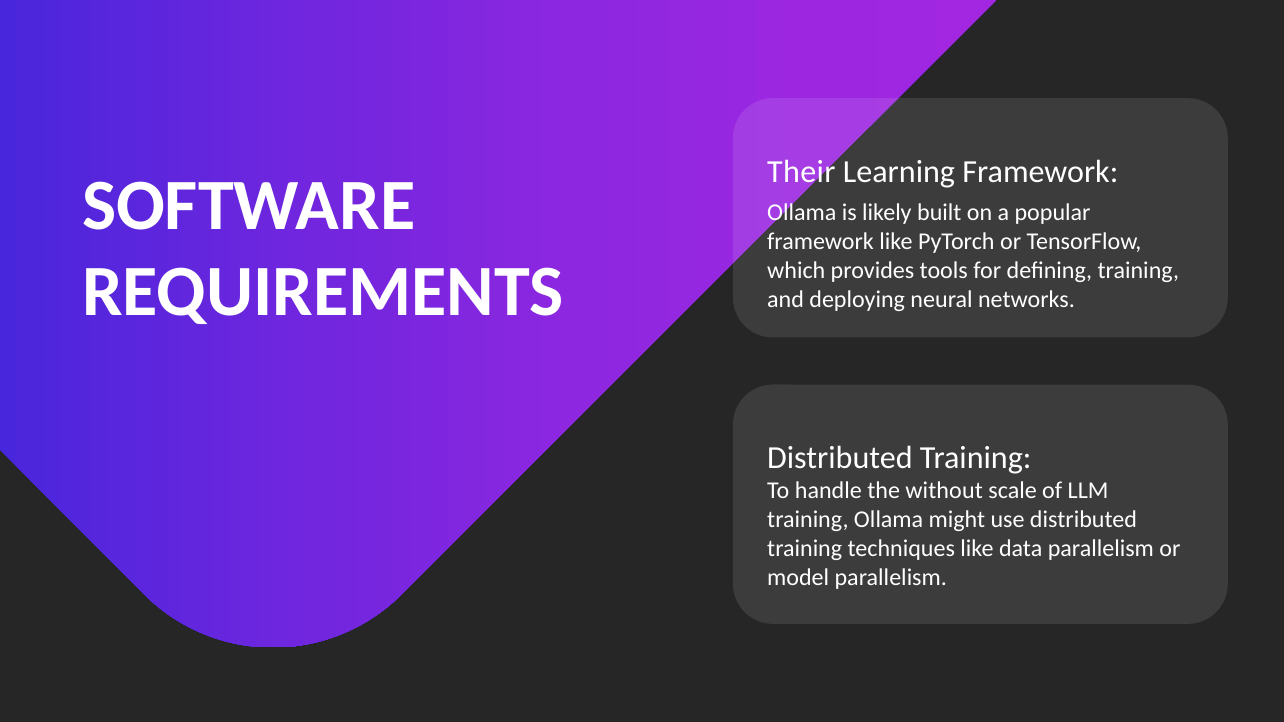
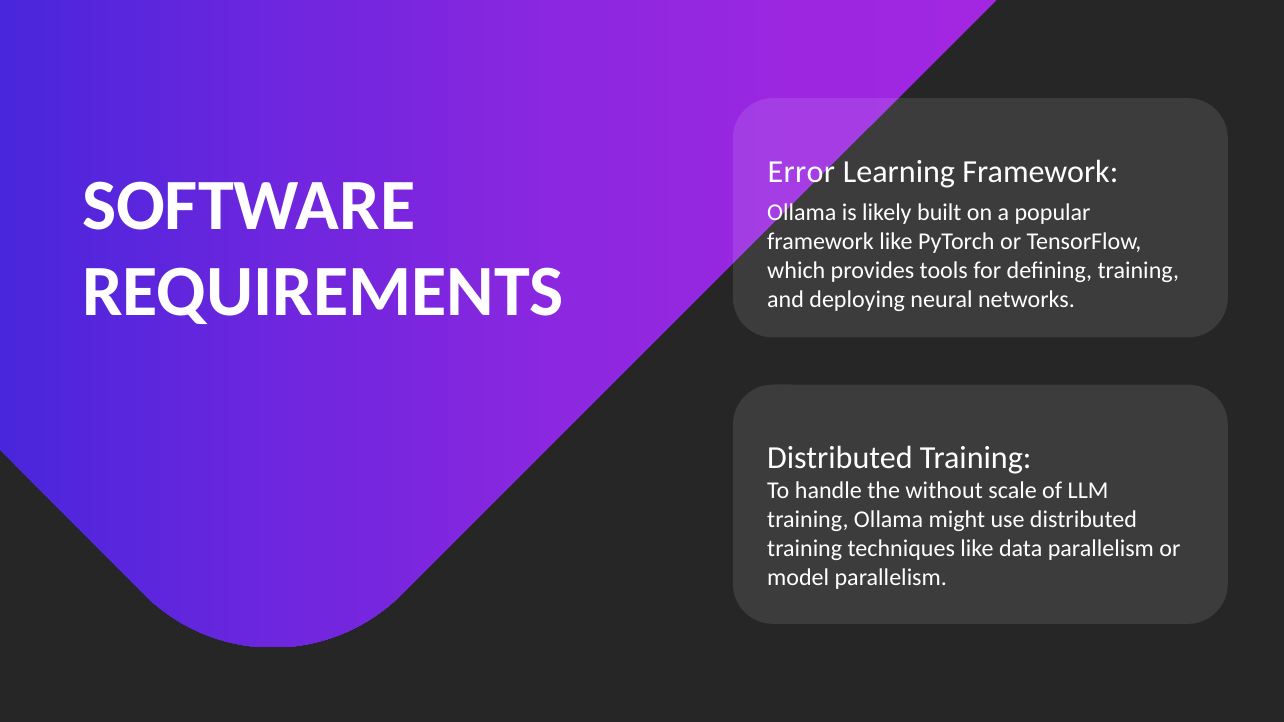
Their: Their -> Error (801, 172)
